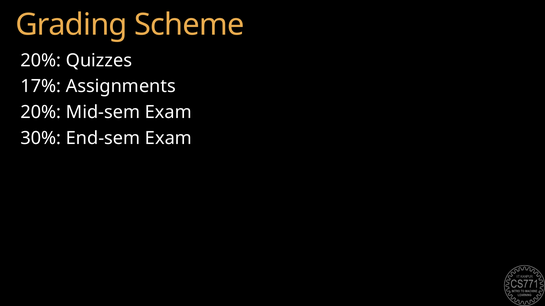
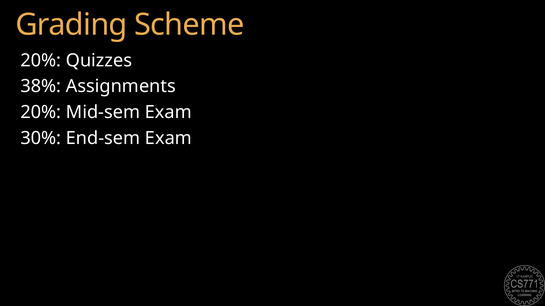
17%: 17% -> 38% (41, 86)
